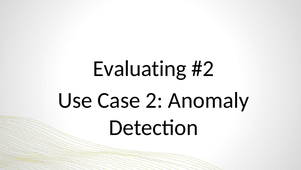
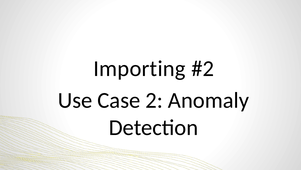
Evaluating: Evaluating -> Importing (139, 68)
